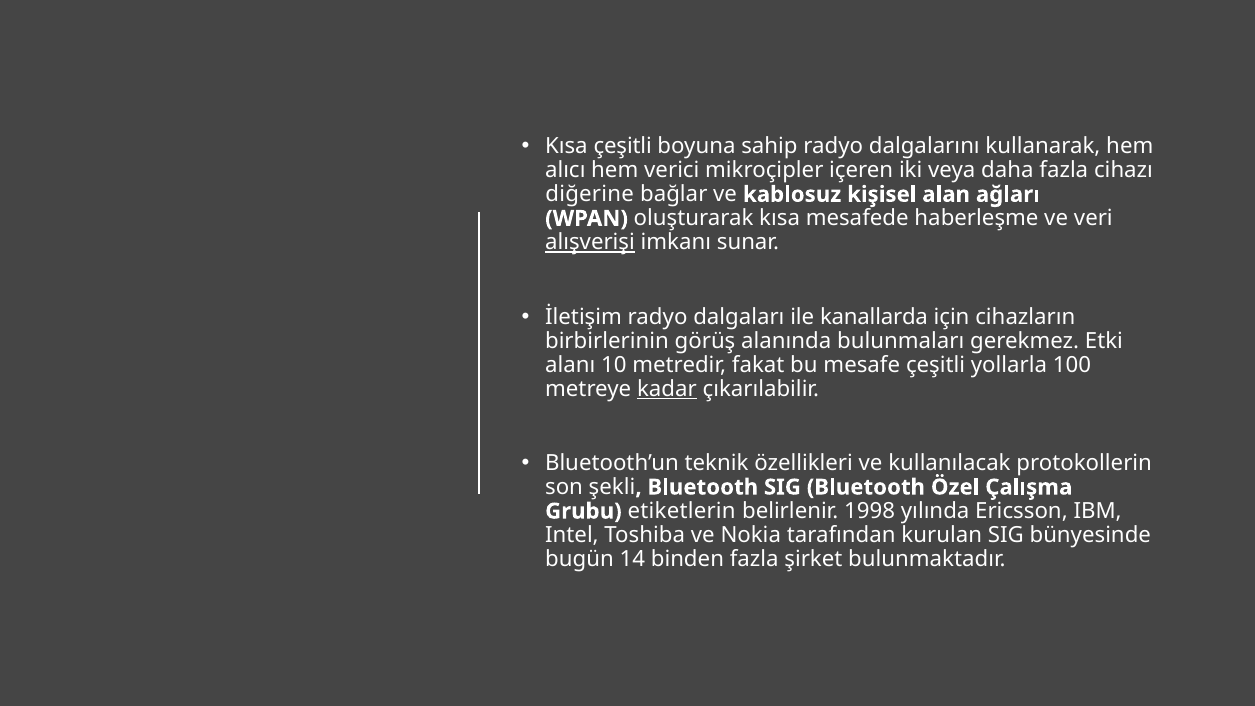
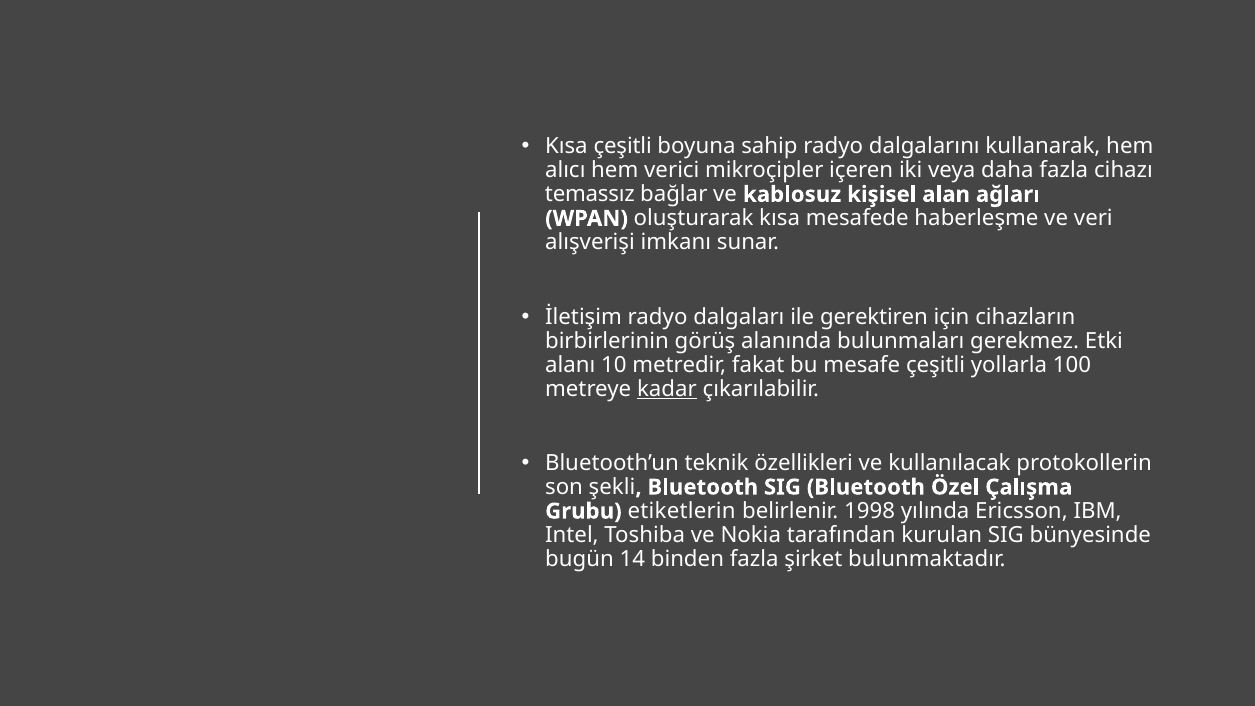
diğerine: diğerine -> temassız (590, 194)
alışverişi underline: present -> none (590, 242)
kanallarda: kanallarda -> gerektiren (874, 317)
